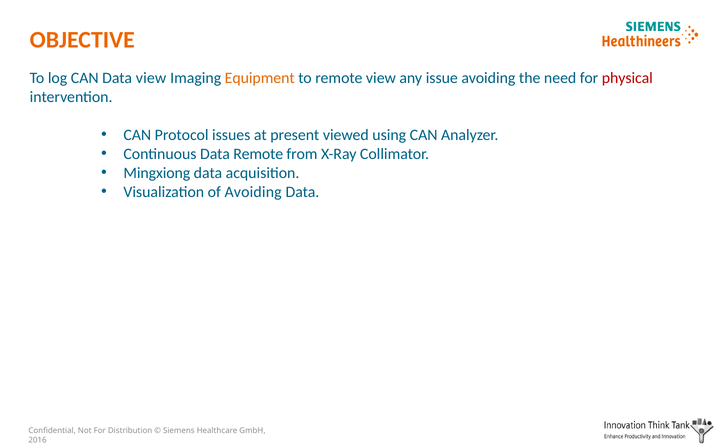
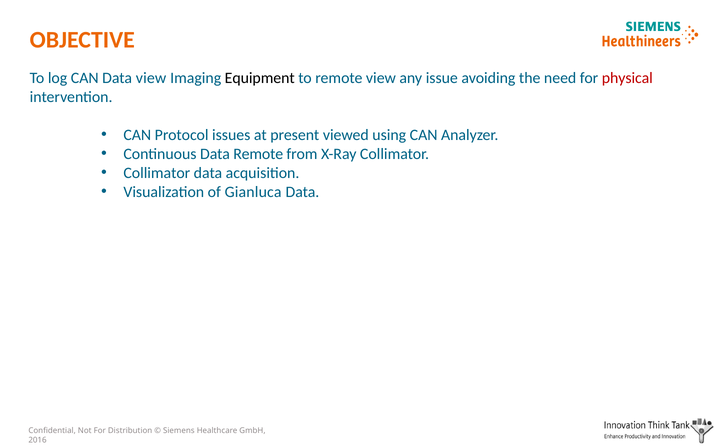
Equipment colour: orange -> black (260, 78)
Mingxiong: Mingxiong -> Collimator (157, 173)
of Avoiding: Avoiding -> Gianluca (253, 192)
